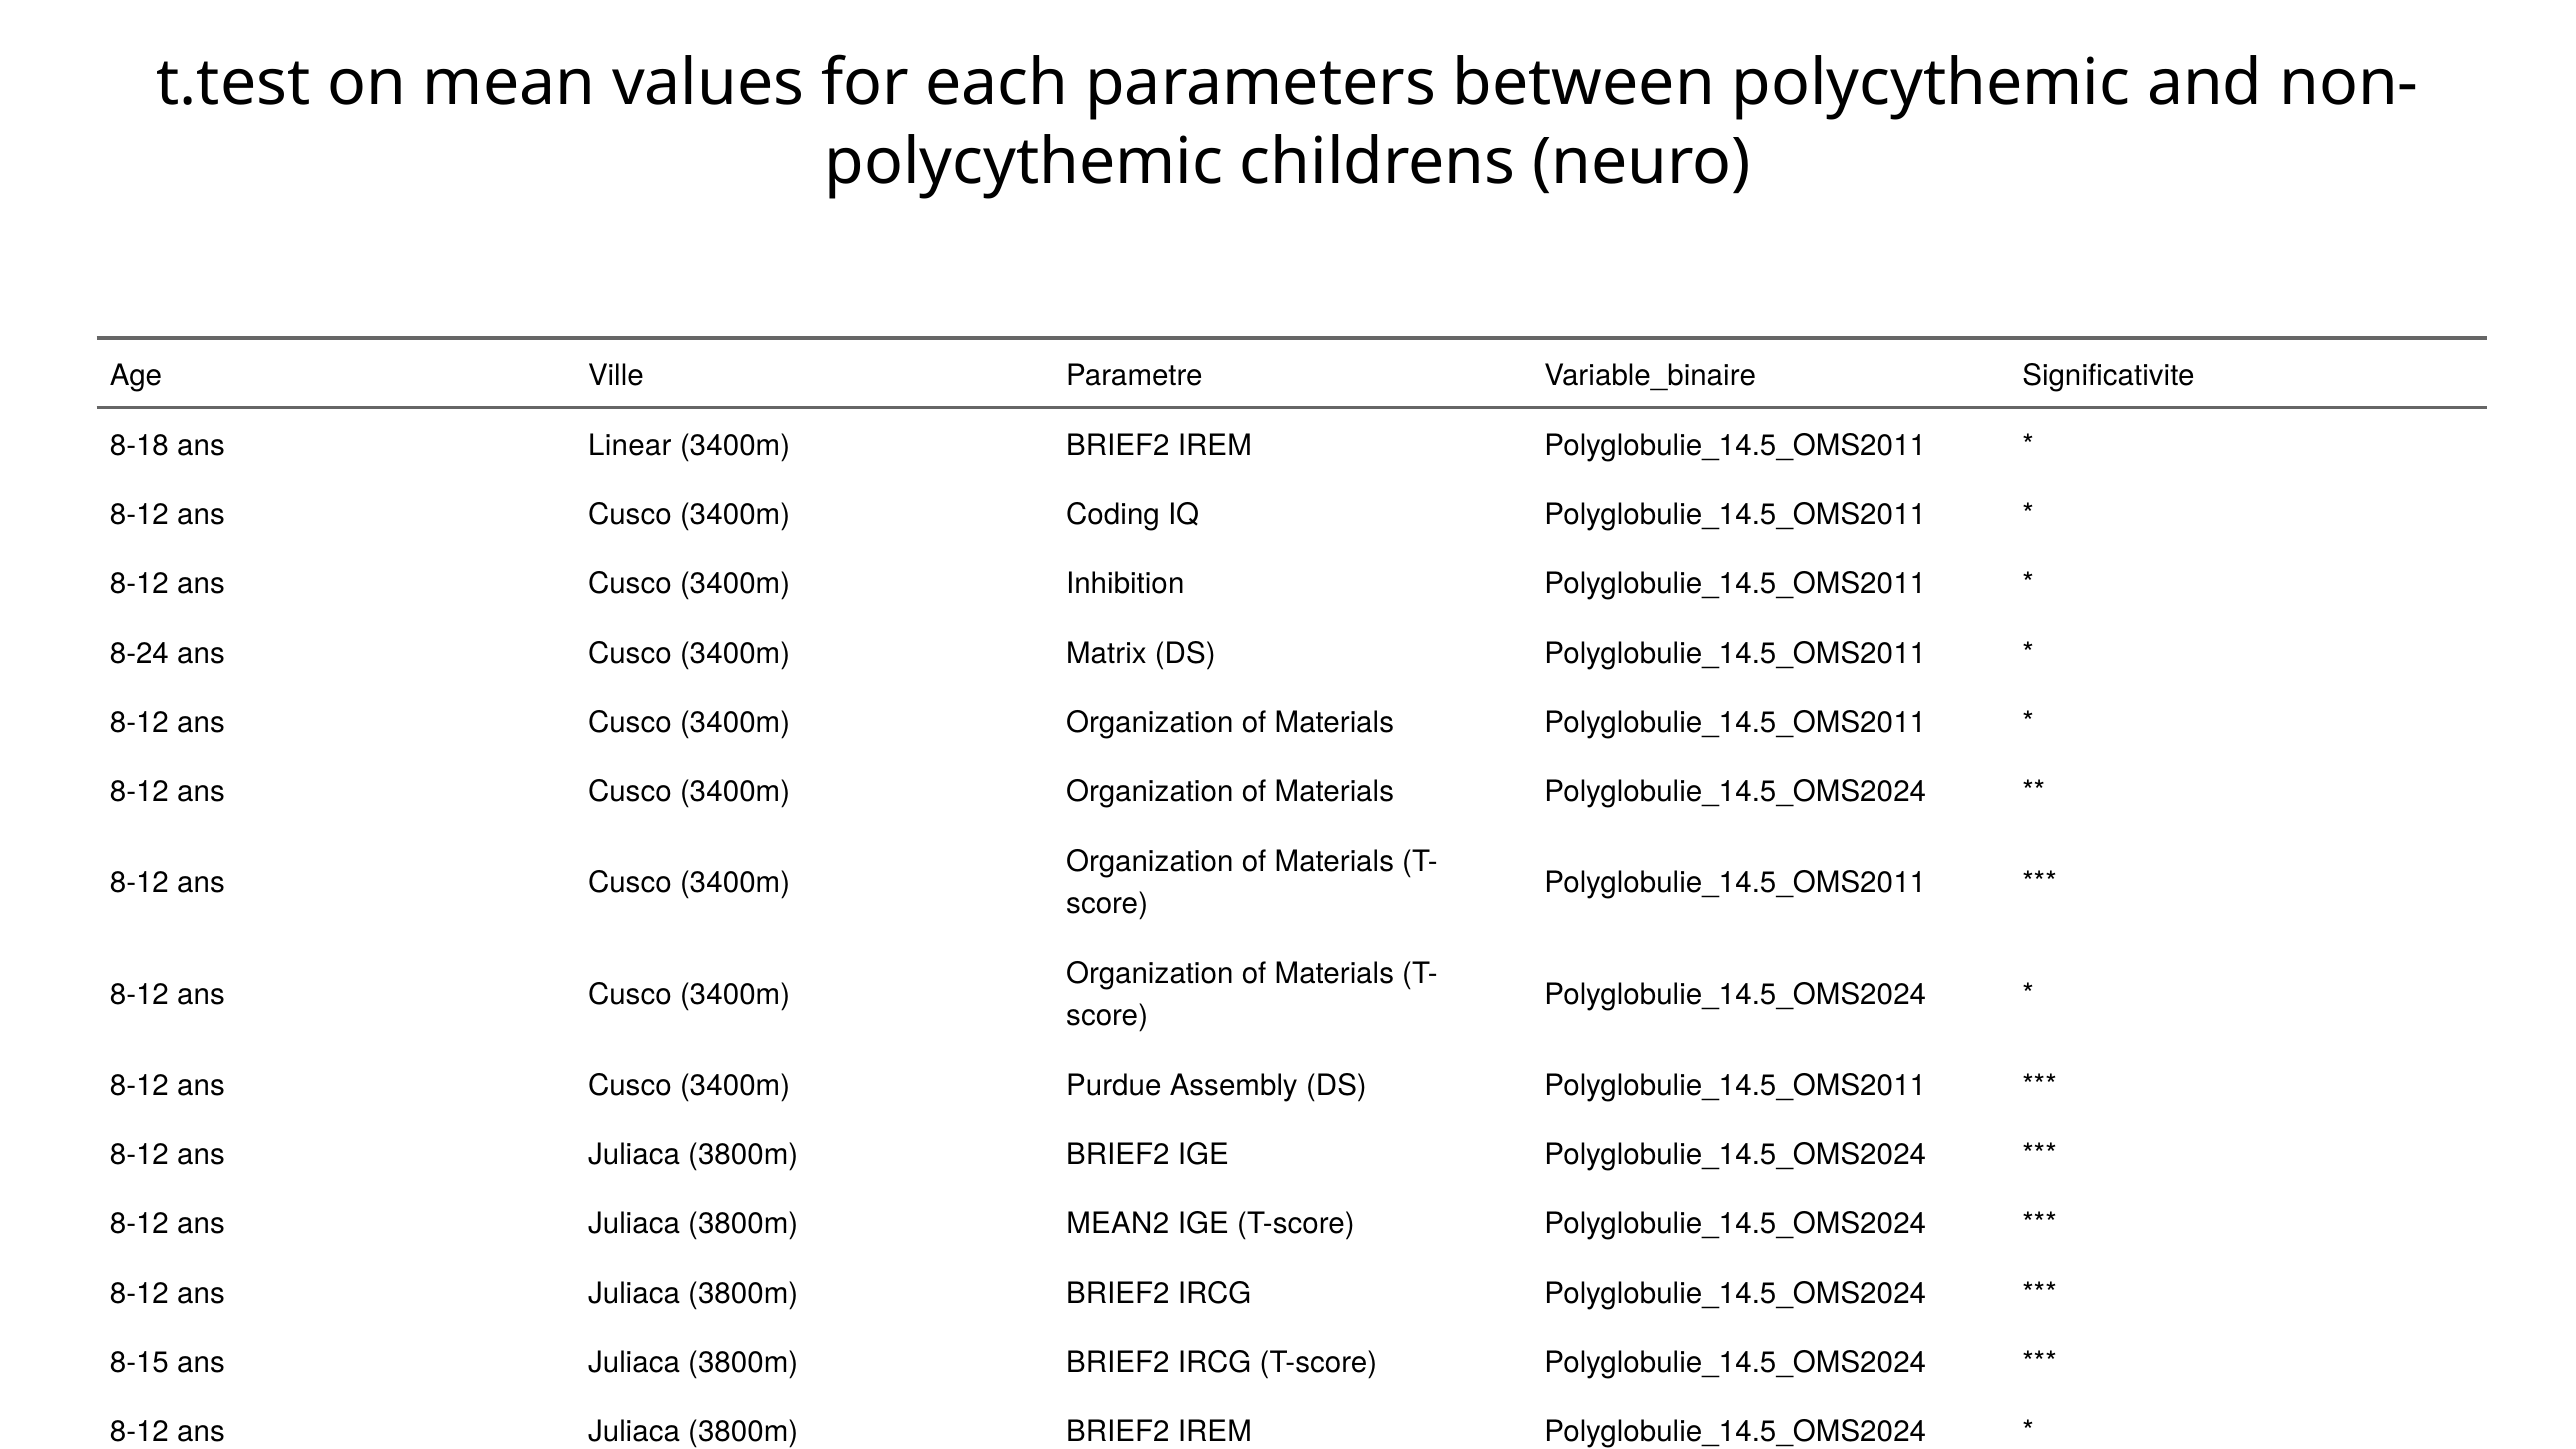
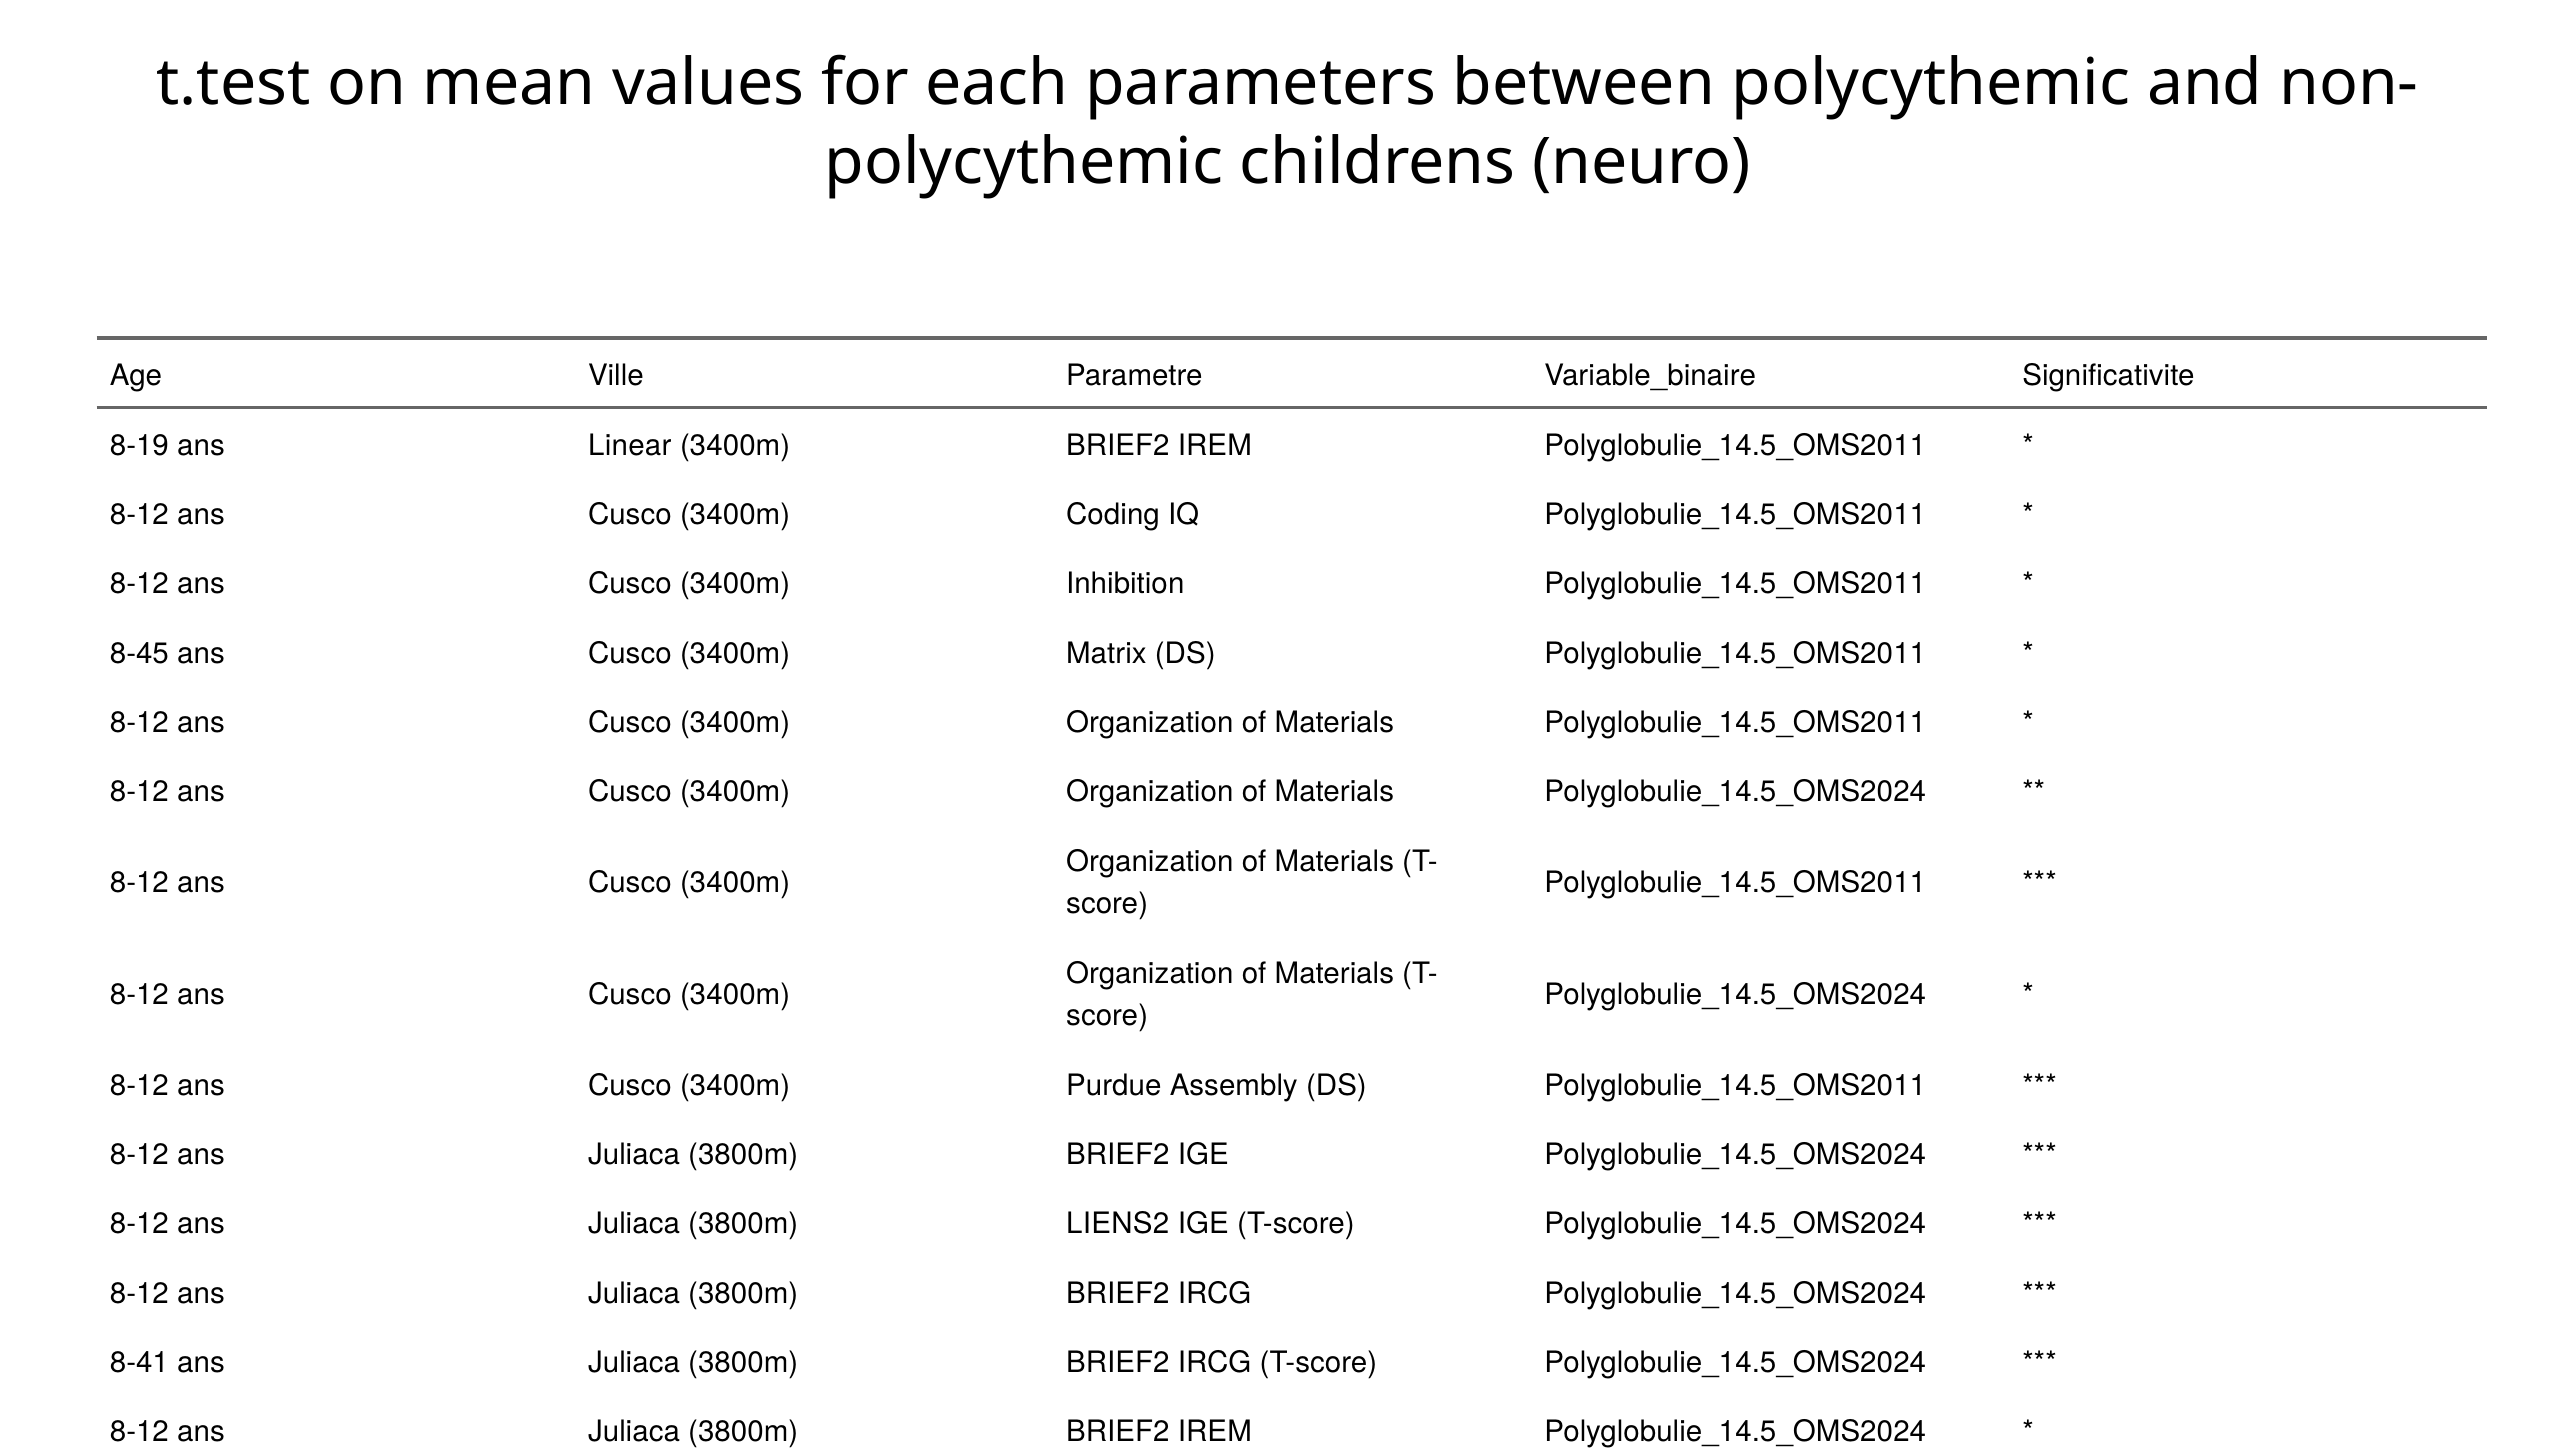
8-18: 8-18 -> 8-19 (139, 445)
8-24: 8-24 -> 8-45 (139, 653)
MEAN2: MEAN2 -> LIENS2 (1118, 1224)
8-15: 8-15 -> 8-41 (139, 1363)
